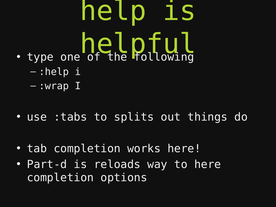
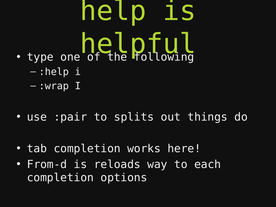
:tabs: :tabs -> :pair (70, 117)
Part-d: Part-d -> From-d (47, 164)
to here: here -> each (208, 164)
